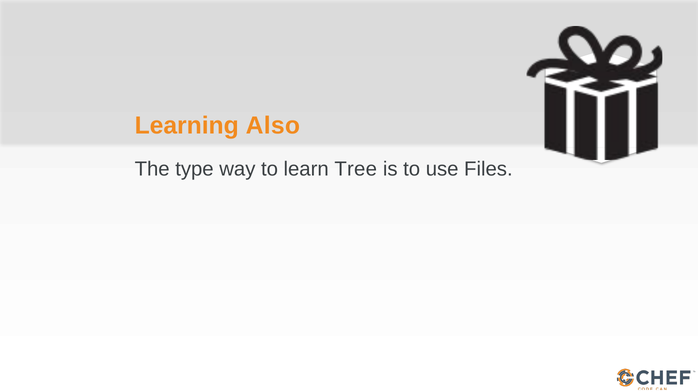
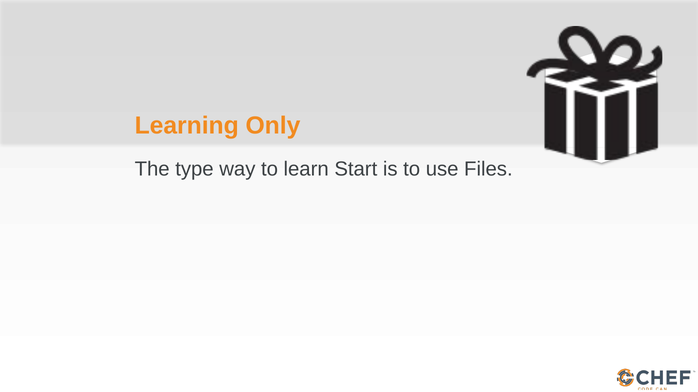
Also: Also -> Only (273, 126)
Tree: Tree -> Start (356, 169)
